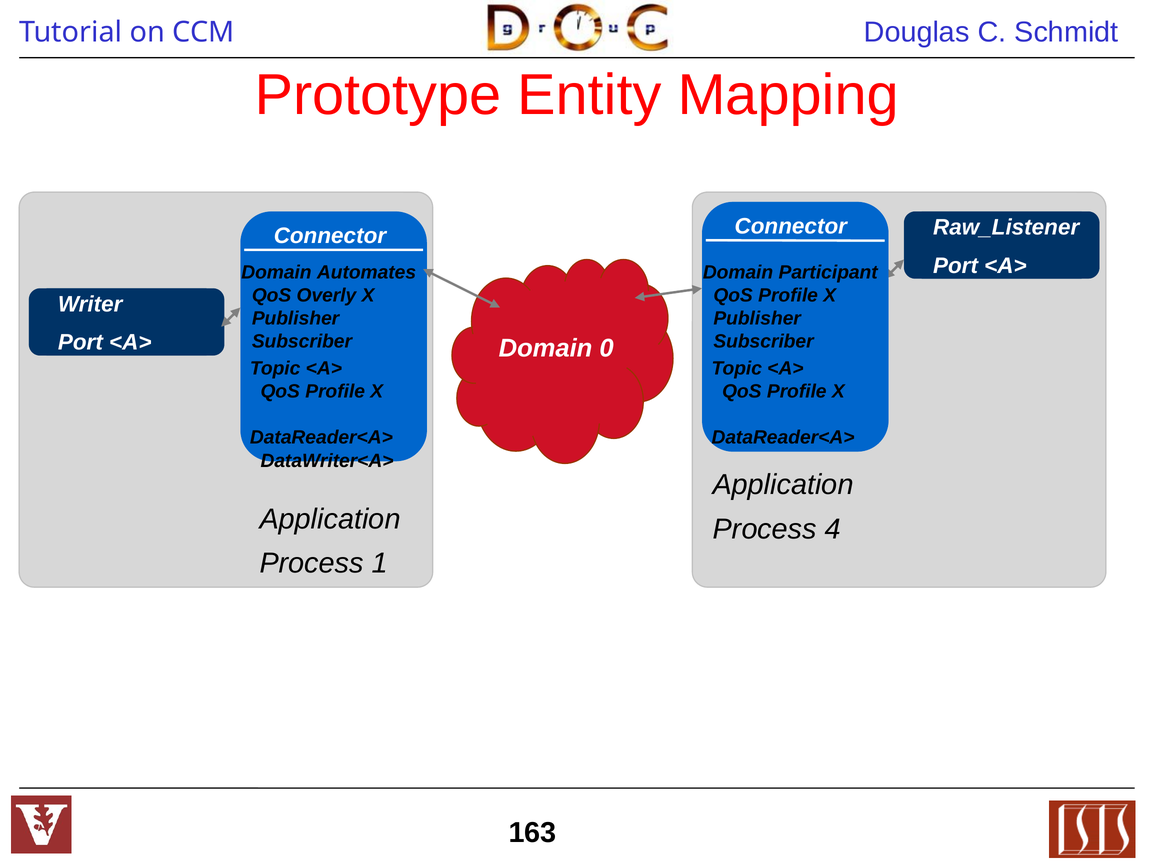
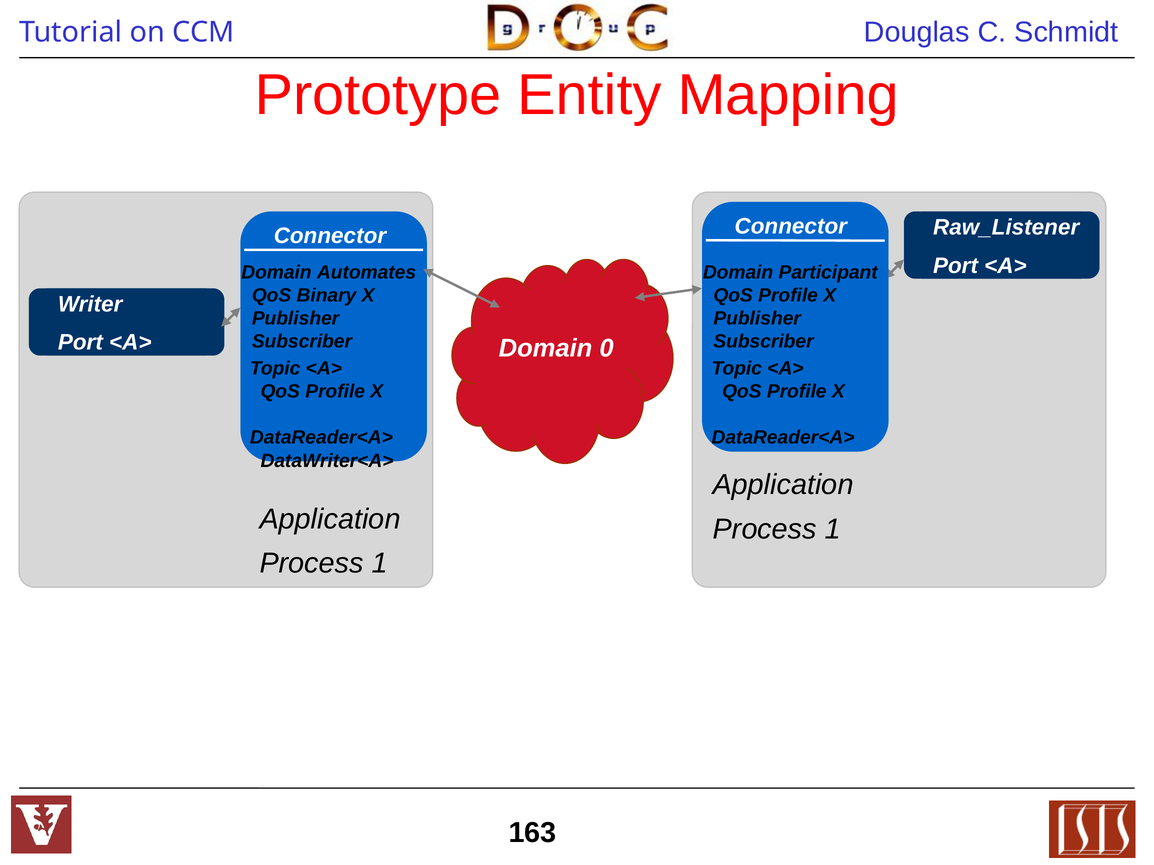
Overly: Overly -> Binary (326, 296)
4: 4 -> 1 (833, 529)
